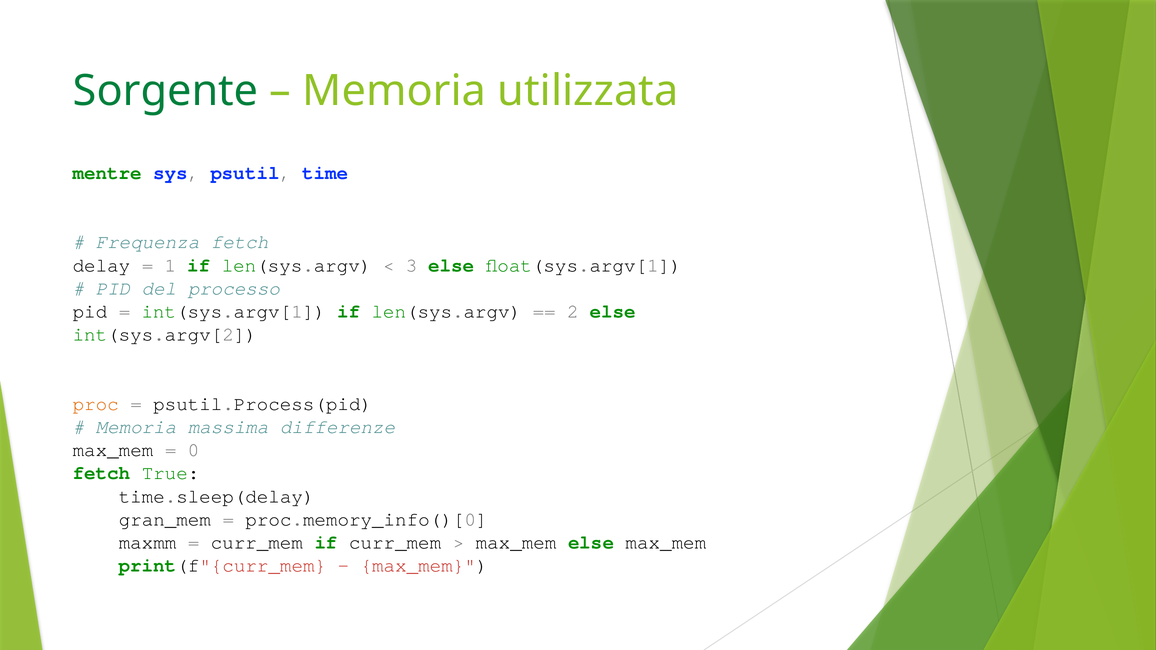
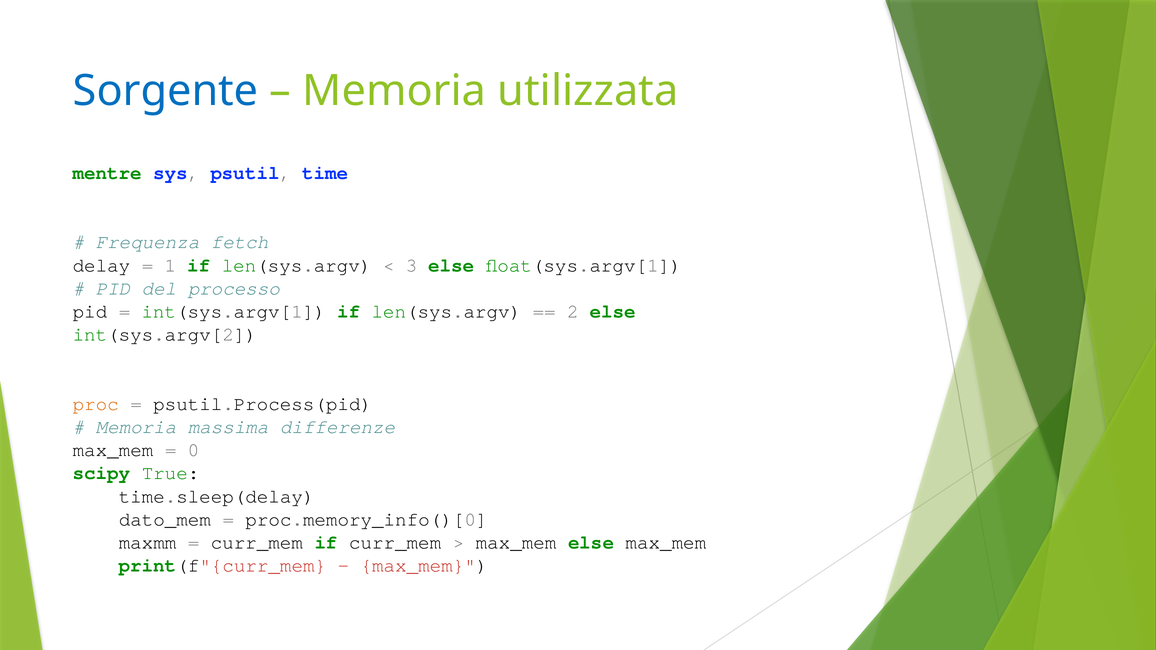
Sorgente colour: green -> blue (166, 91)
fetch: fetch -> scipy (102, 473)
gran_mem: gran_mem -> dato_mem (165, 520)
